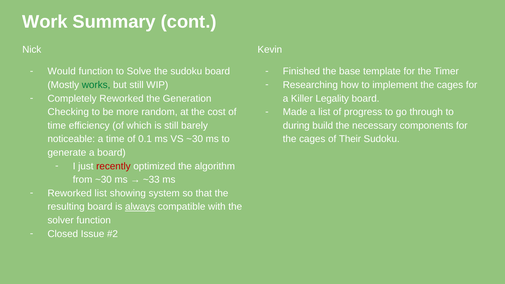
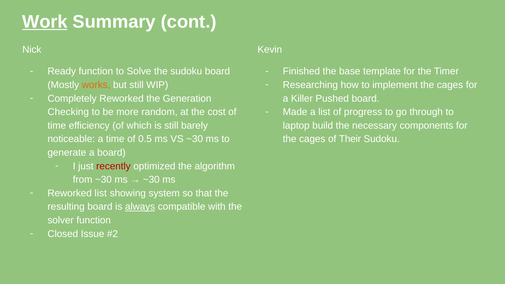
Work underline: none -> present (45, 22)
Would: Would -> Ready (62, 71)
works colour: green -> orange (96, 85)
Legality: Legality -> Pushed (332, 98)
during: during -> laptop (296, 126)
0.1: 0.1 -> 0.5 (145, 139)
~33: ~33 -> ~30 (151, 180)
